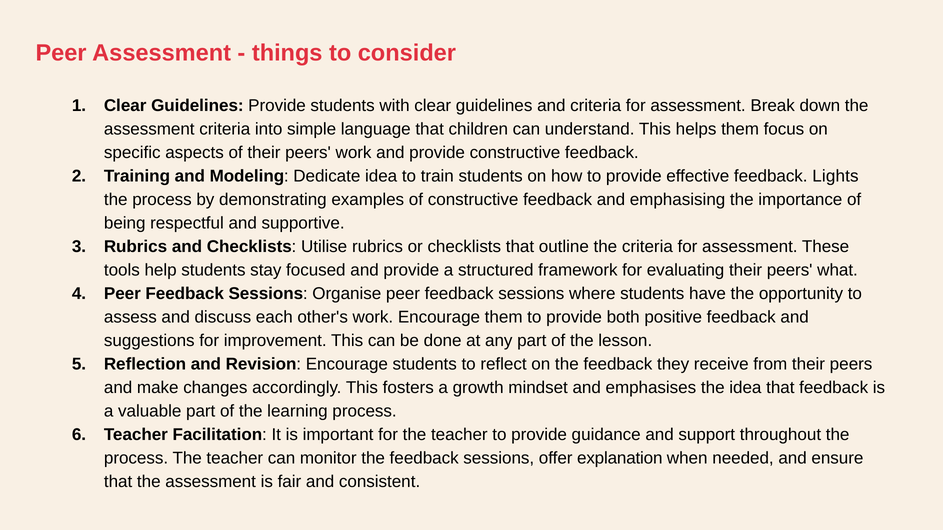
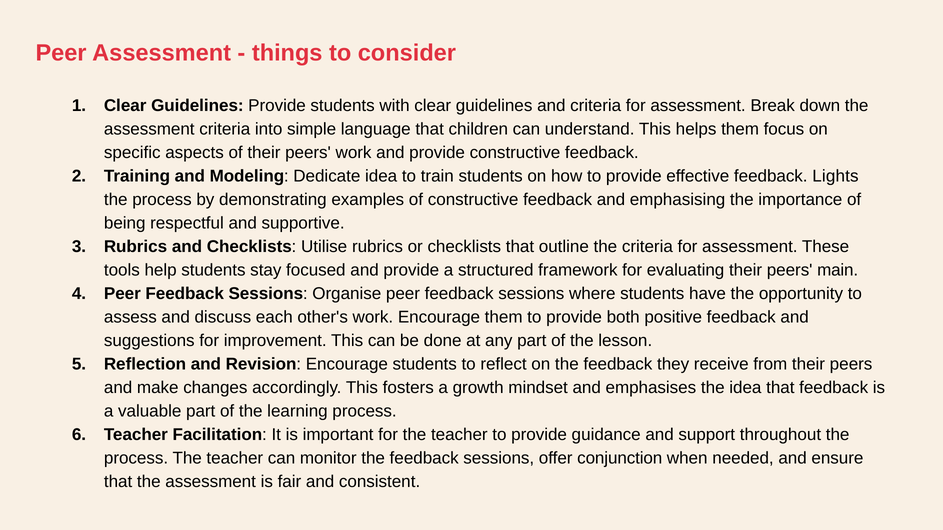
what: what -> main (838, 270)
explanation: explanation -> conjunction (620, 458)
